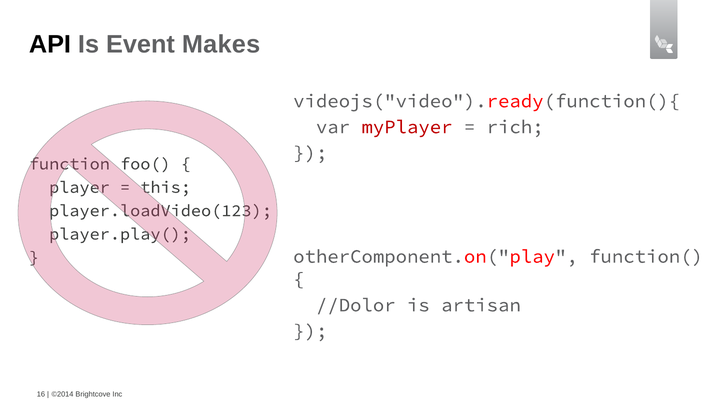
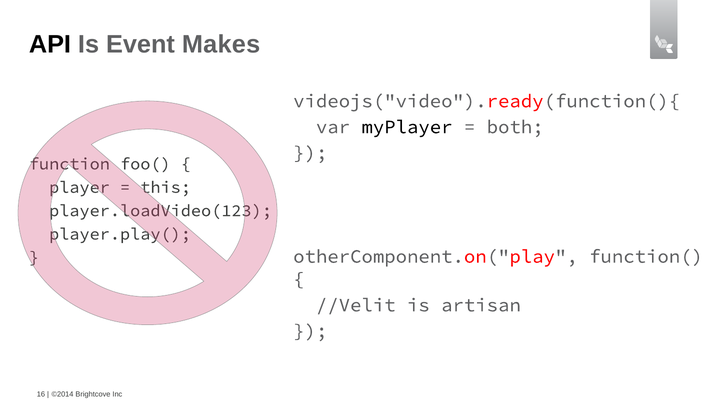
myPlayer colour: red -> black (407, 127)
rich: rich -> both (515, 127)
//Dolor: //Dolor -> //Velit (356, 305)
